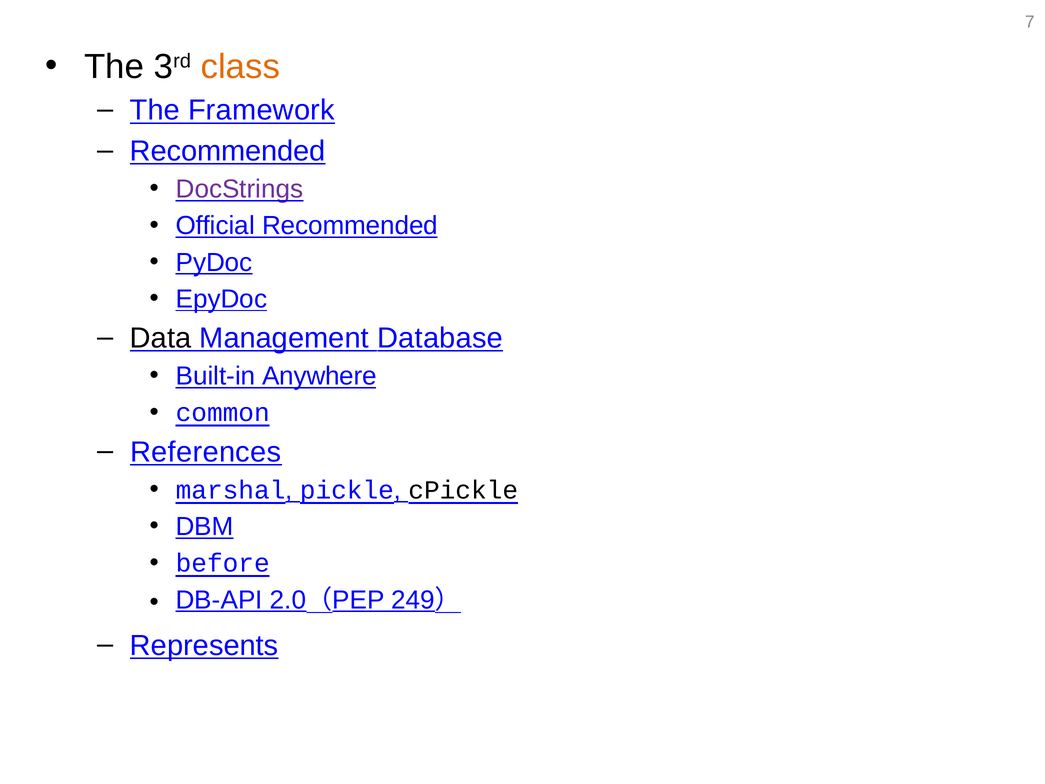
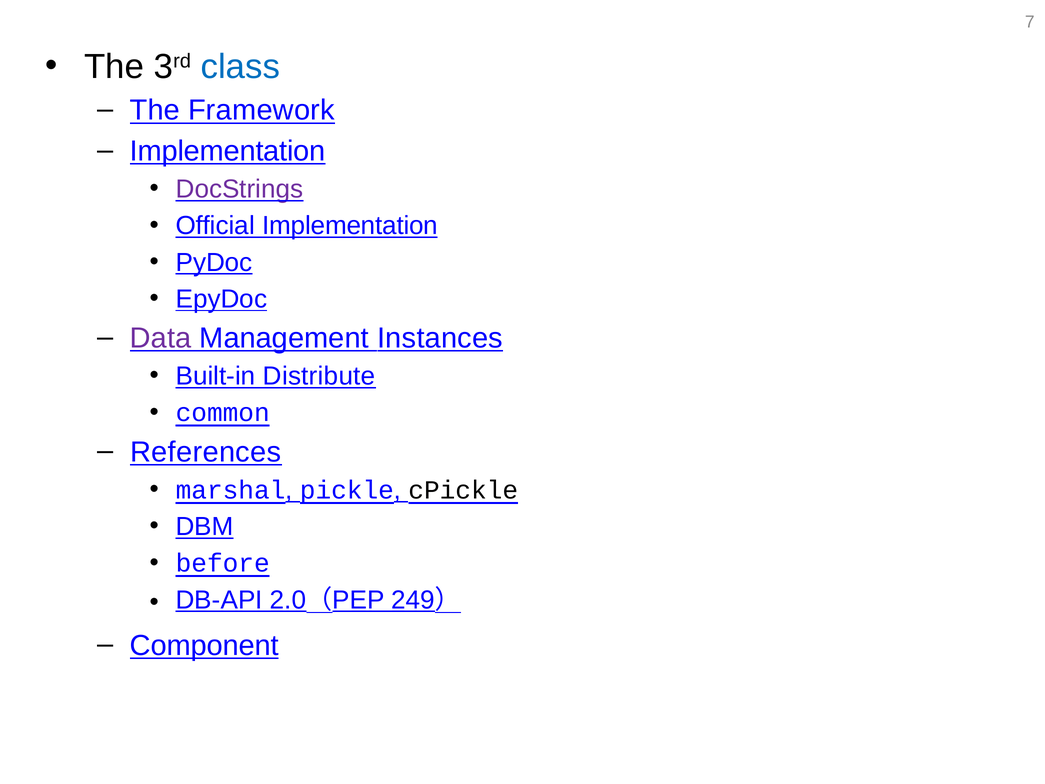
class colour: orange -> blue (240, 67)
Recommended: Recommended -> Implementation (228, 151)
Official Recommended: Recommended -> Implementation (350, 226)
Data colour: black -> purple (161, 338)
Database: Database -> Instances (440, 338)
Anywhere: Anywhere -> Distribute (319, 376)
Represents: Represents -> Component (204, 645)
